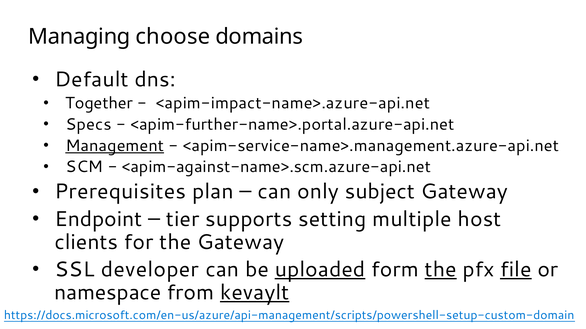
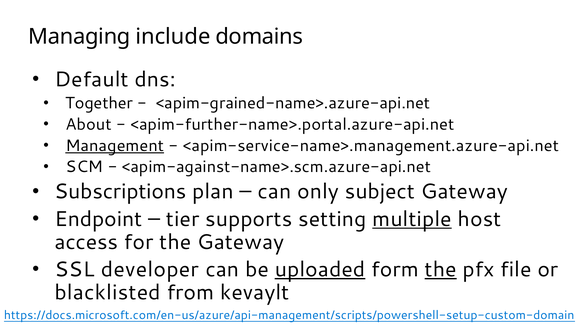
choose: choose -> include (173, 37)
<apim-impact-name>.azure-api.net: <apim-impact-name>.azure-api.net -> <apim-grained-name>.azure-api.net (293, 103)
Specs: Specs -> About (89, 125)
Prerequisites: Prerequisites -> Subscriptions (120, 192)
multiple underline: none -> present (412, 219)
clients: clients -> access (86, 243)
file underline: present -> none (516, 270)
namespace: namespace -> blacklisted (108, 293)
kevaylt underline: present -> none (255, 293)
